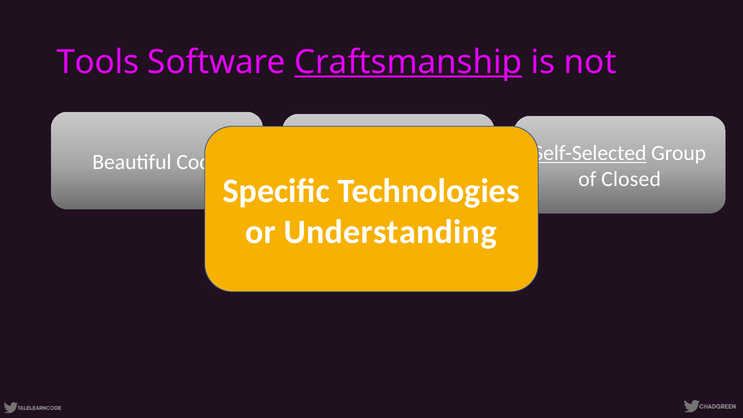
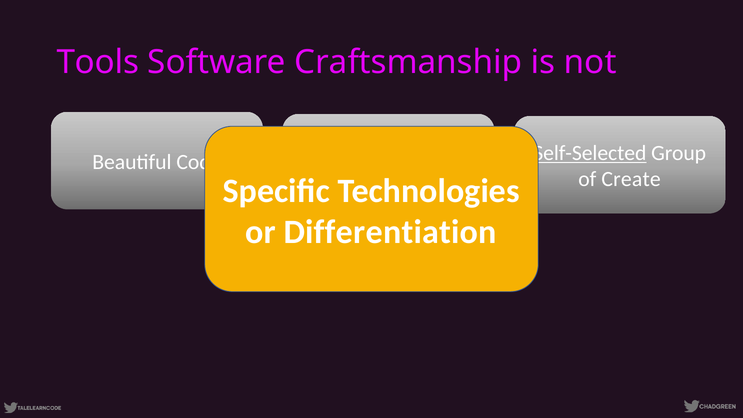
Craftsmanship underline: present -> none (408, 62)
Closed: Closed -> Create (631, 179)
Understanding: Understanding -> Differentiation (390, 232)
